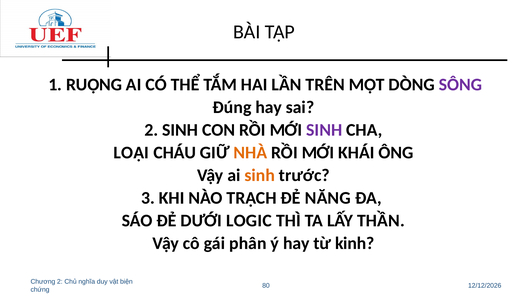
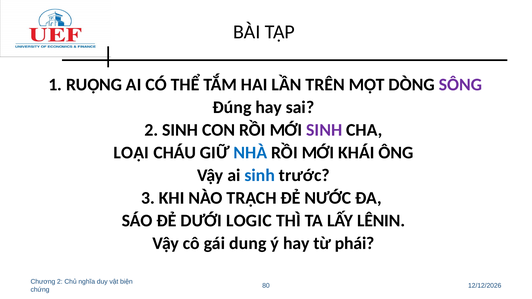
NHÀ colour: orange -> blue (250, 153)
sinh colour: orange -> blue (260, 175)
NĂNG: NĂNG -> NƯỚC (328, 198)
THẦN: THẦN -> LÊNIN (381, 221)
phân: phân -> dung (248, 244)
kinh: kinh -> phái (355, 244)
